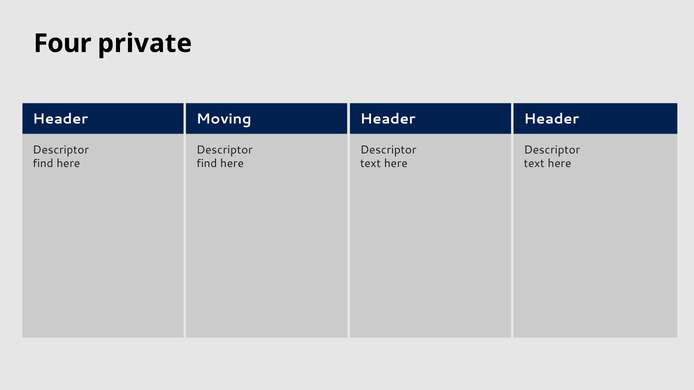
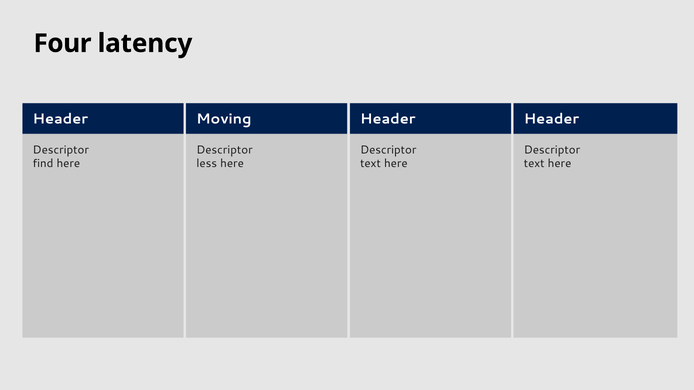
private: private -> latency (145, 43)
find: find -> less (207, 164)
